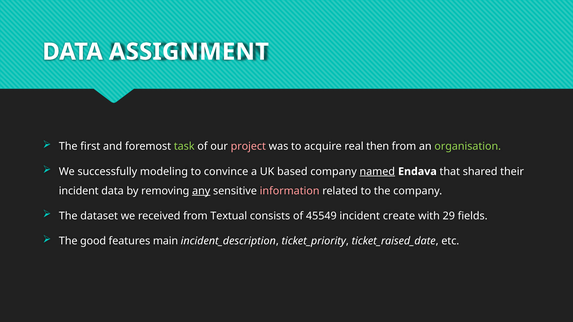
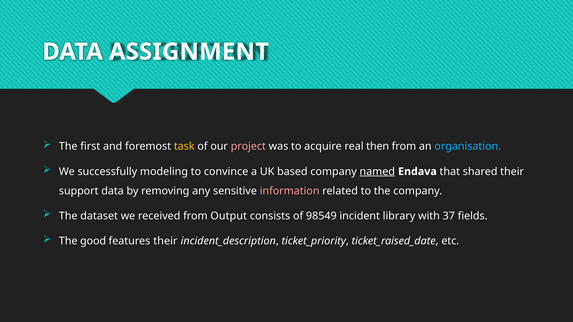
task colour: light green -> yellow (184, 147)
organisation colour: light green -> light blue (468, 147)
incident: incident -> support (79, 191)
any underline: present -> none (201, 191)
Textual: Textual -> Output (229, 216)
45549: 45549 -> 98549 (321, 216)
create: create -> library (399, 216)
29: 29 -> 37 (449, 216)
features main: main -> their (165, 241)
